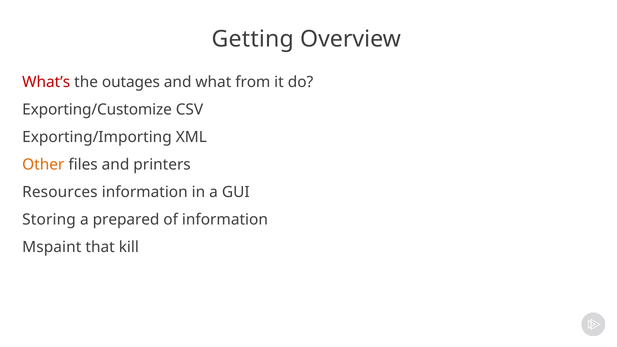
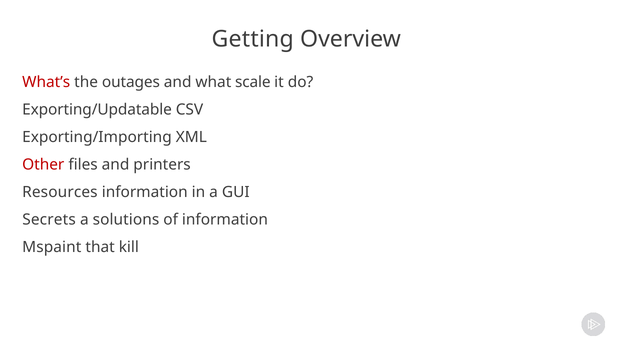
from: from -> scale (253, 82)
Exporting/Customize: Exporting/Customize -> Exporting/Updatable (97, 110)
Other colour: orange -> red (43, 165)
Storing: Storing -> Secrets (49, 220)
prepared: prepared -> solutions (126, 220)
